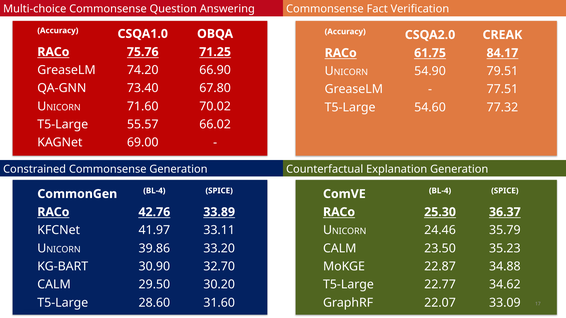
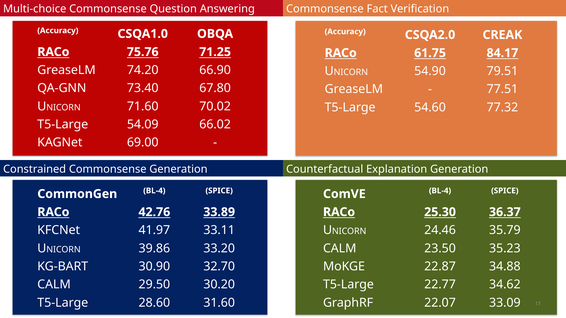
55.57: 55.57 -> 54.09 (143, 125)
